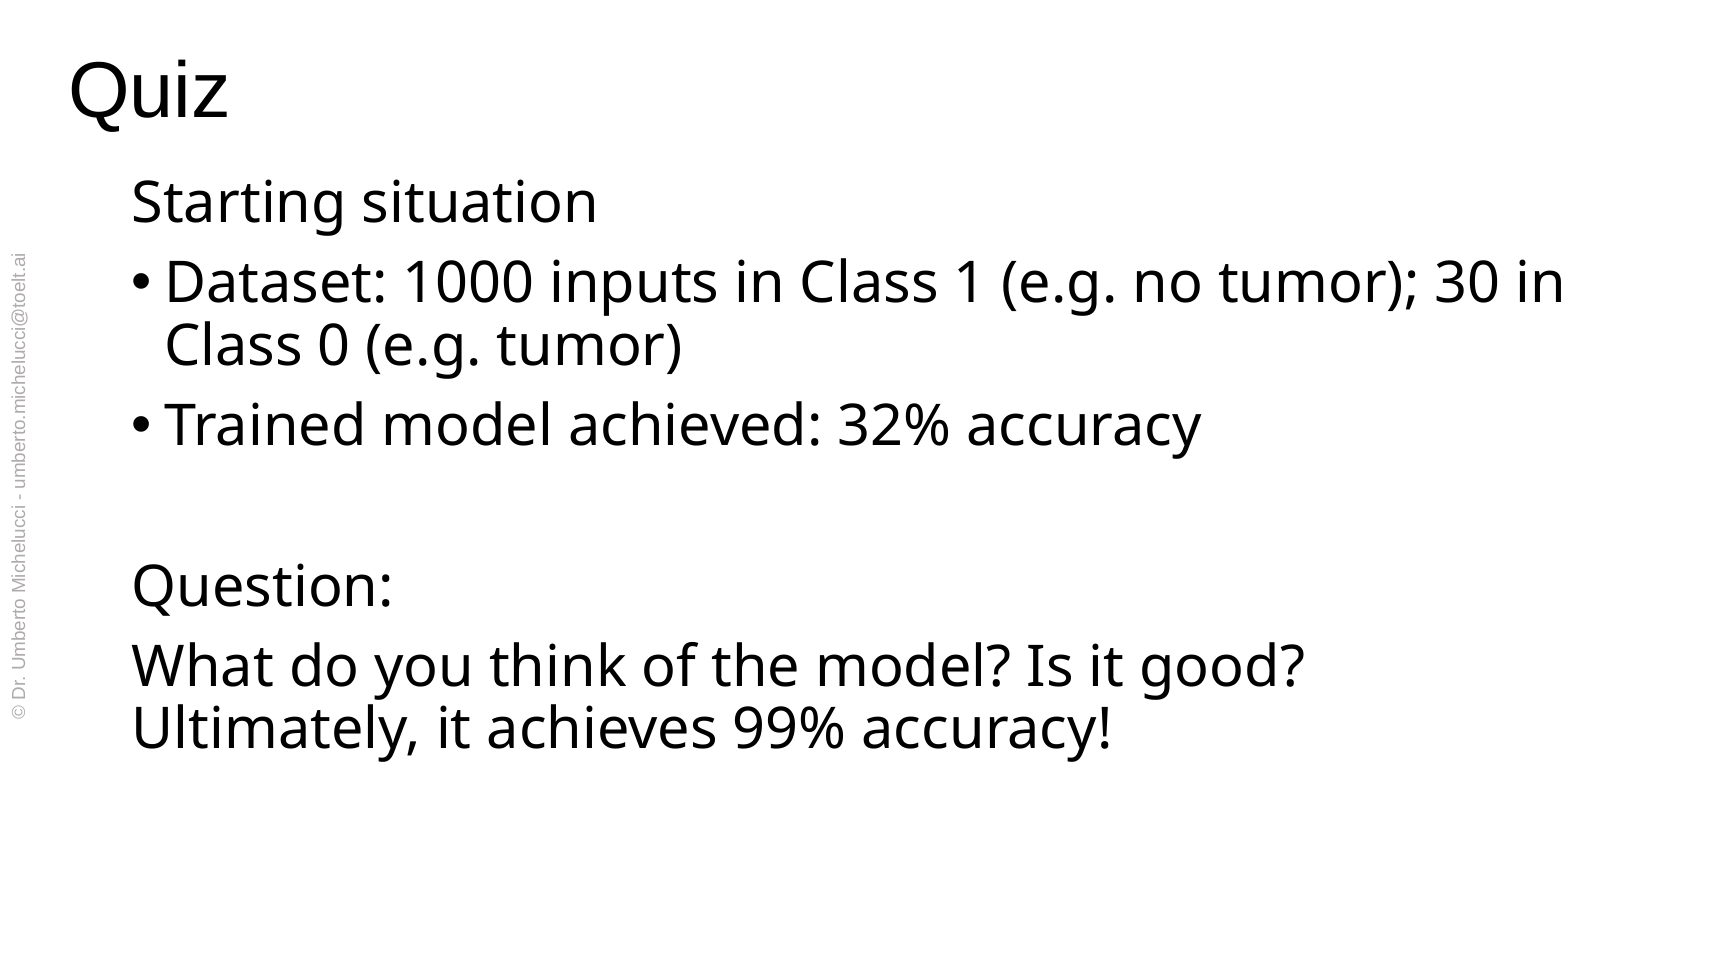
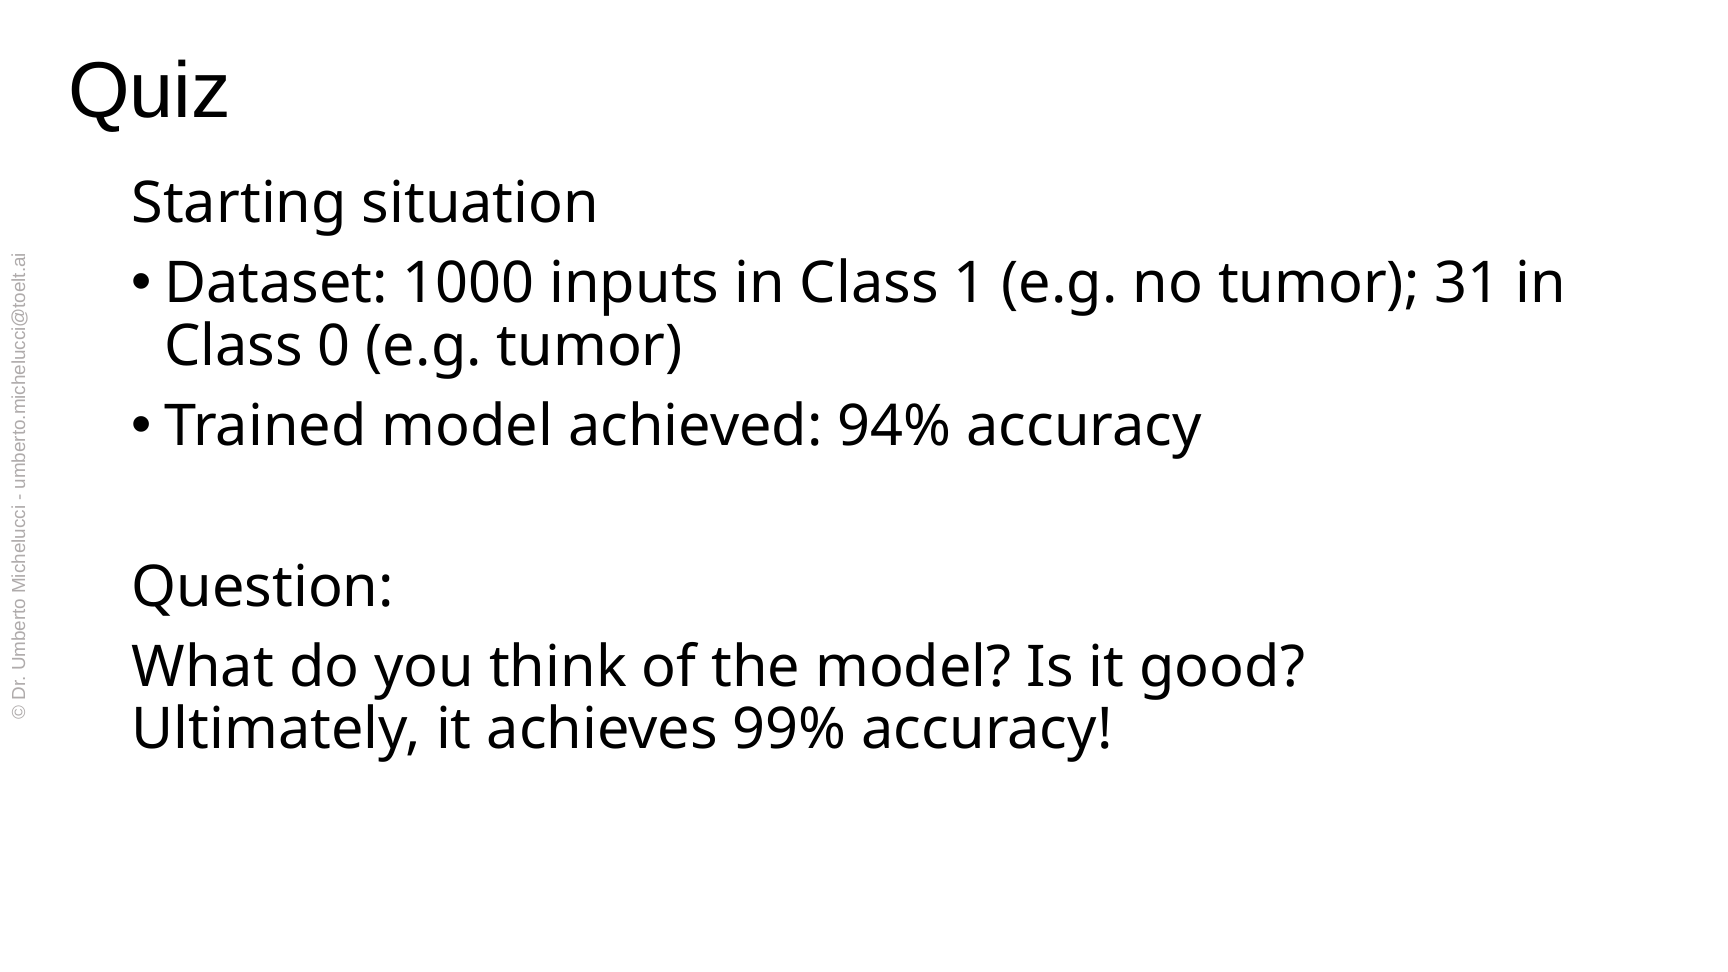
30: 30 -> 31 (1468, 284)
32%: 32% -> 94% (895, 426)
